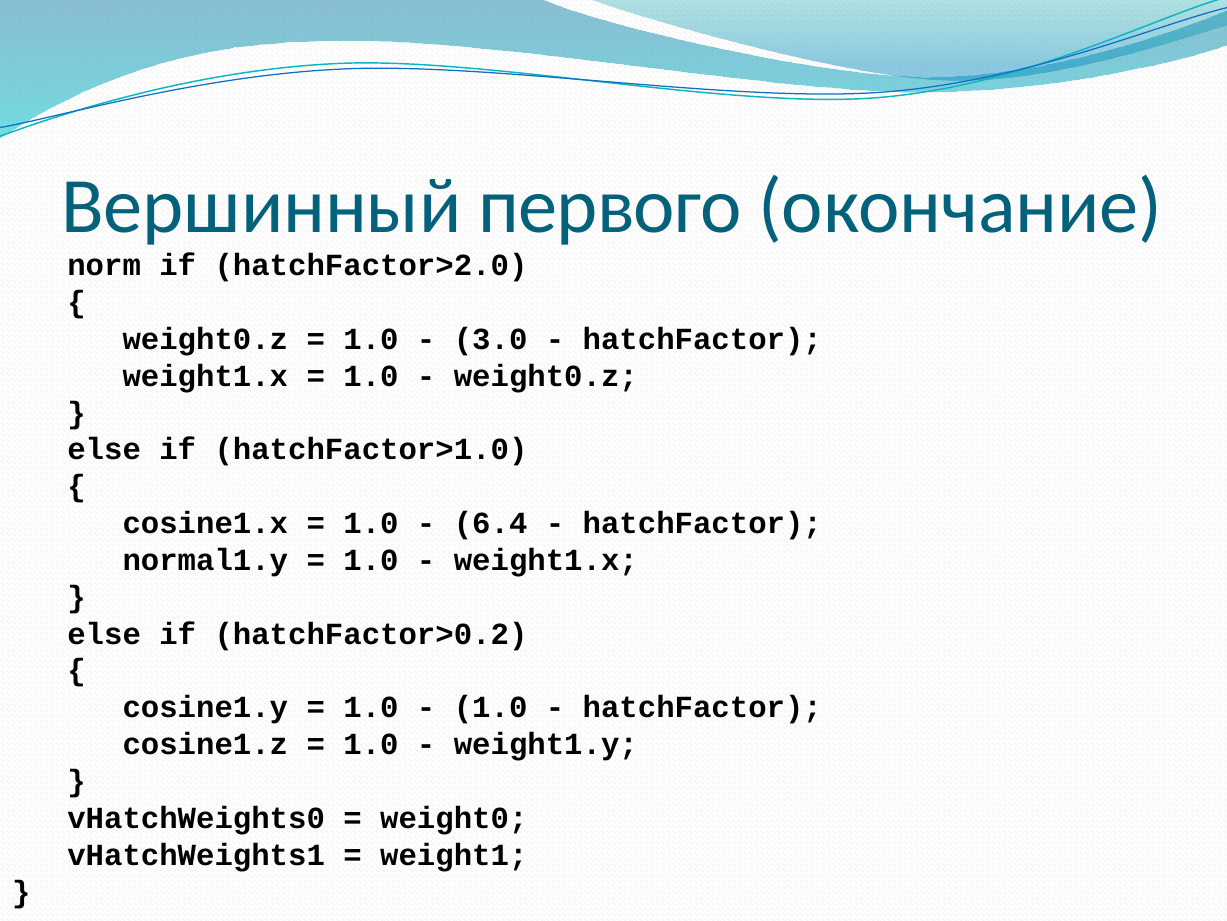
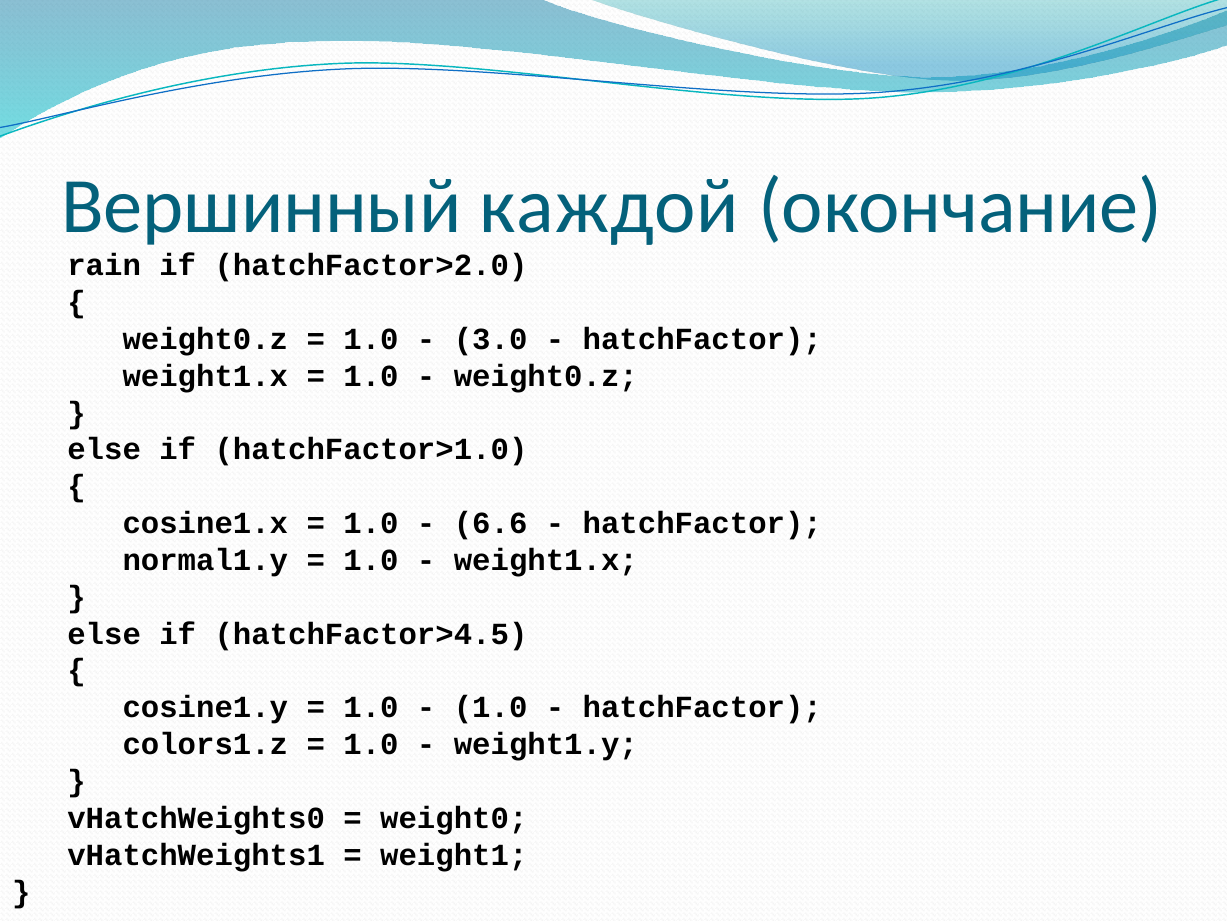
первого: первого -> каждой (609, 206)
norm: norm -> rain (104, 265)
6.4: 6.4 -> 6.6 (491, 523)
hatchFactor>0.2: hatchFactor>0.2 -> hatchFactor>4.5 (371, 633)
cosine1.z: cosine1.z -> colors1.z (205, 744)
